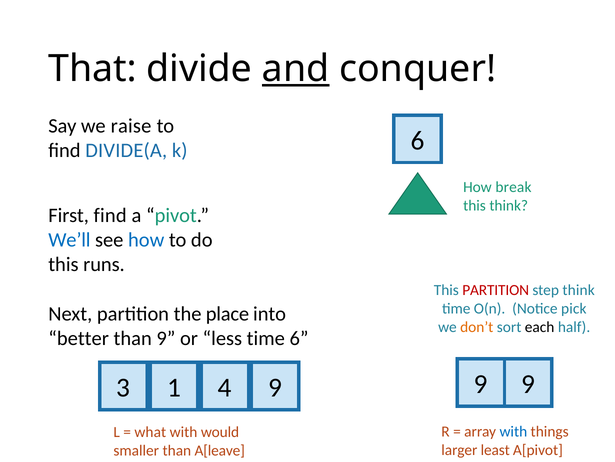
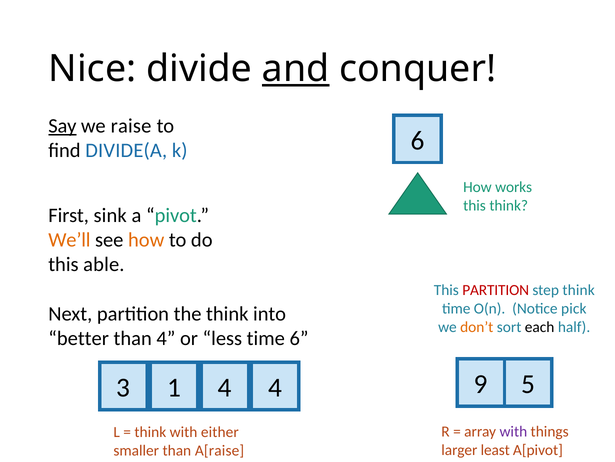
That: That -> Nice (92, 69)
Say underline: none -> present (62, 126)
break: break -> works (514, 187)
First find: find -> sink (110, 215)
We’ll colour: blue -> orange (69, 240)
how colour: blue -> orange (146, 240)
runs: runs -> able (104, 264)
the place: place -> think (227, 313)
than 9: 9 -> 4 (166, 338)
9 9: 9 -> 5 (528, 384)
4 9: 9 -> 4 (275, 387)
with colour: blue -> purple (513, 431)
what: what -> think (150, 432)
would: would -> either (220, 432)
A[leave: A[leave -> A[raise (220, 450)
